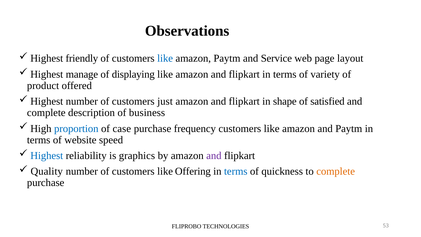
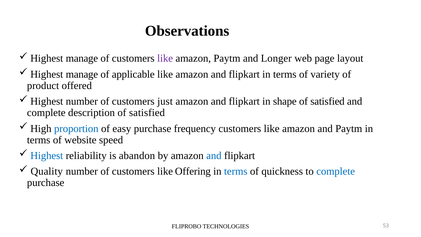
friendly: friendly -> manage (82, 58)
like colour: blue -> purple (165, 58)
Service: Service -> Longer (276, 58)
displaying: displaying -> applicable (133, 74)
description of business: business -> satisfied (147, 113)
case: case -> easy (122, 128)
graphics: graphics -> abandon (137, 156)
and colour: purple -> blue (214, 156)
complete colour: orange -> blue (336, 171)
